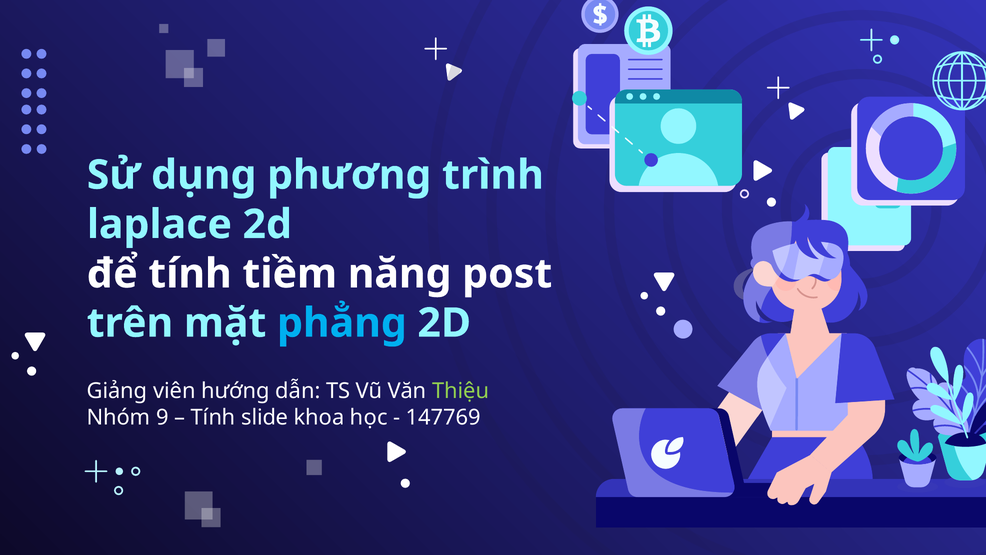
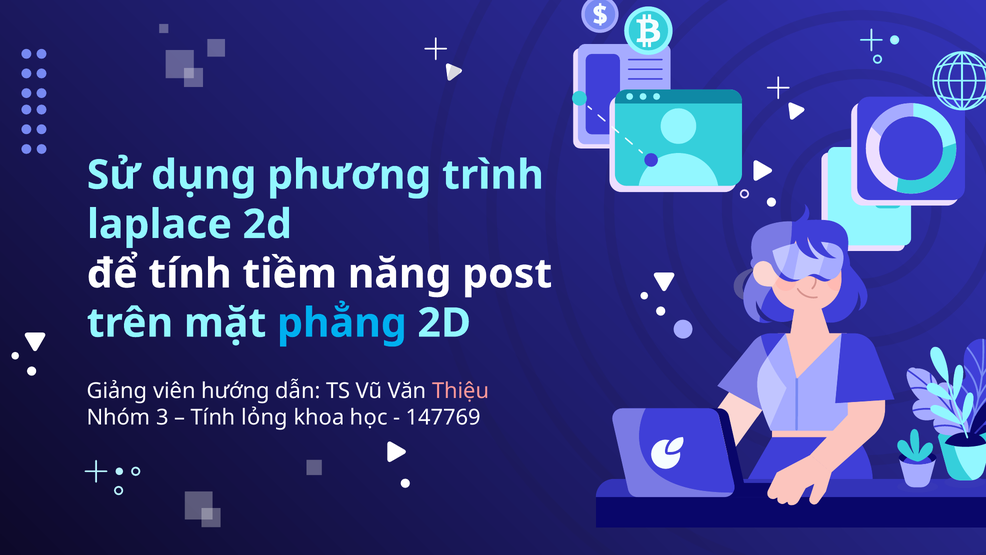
Thiệu colour: light green -> pink (461, 391)
9: 9 -> 3 (162, 417)
slide: slide -> lỏng (265, 417)
